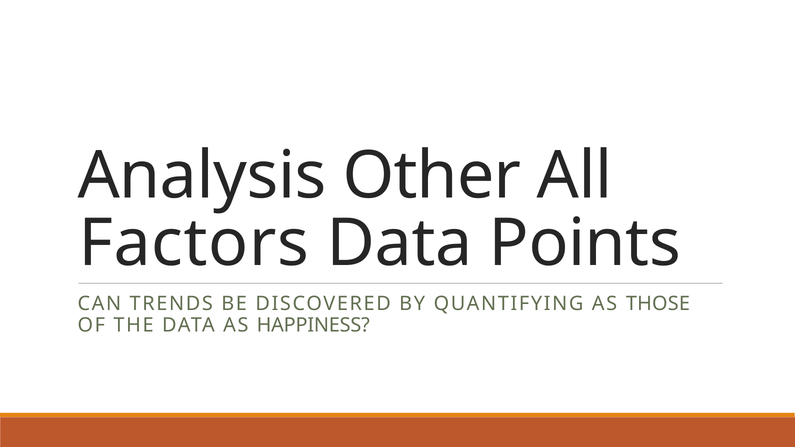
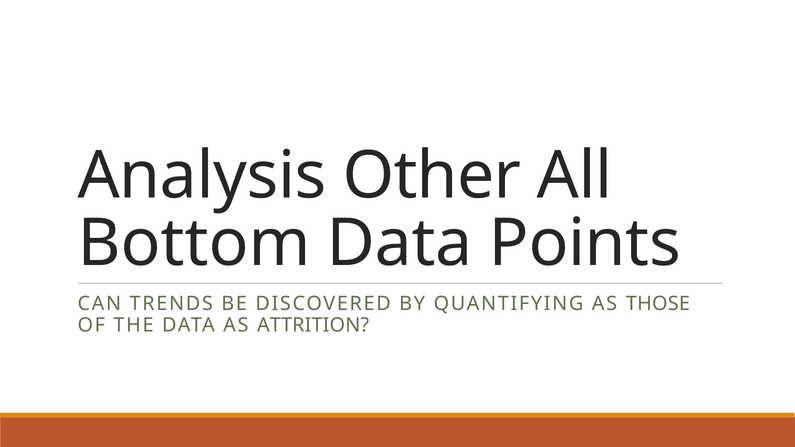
Factors: Factors -> Bottom (194, 244)
HAPPINESS: HAPPINESS -> ATTRITION (313, 325)
